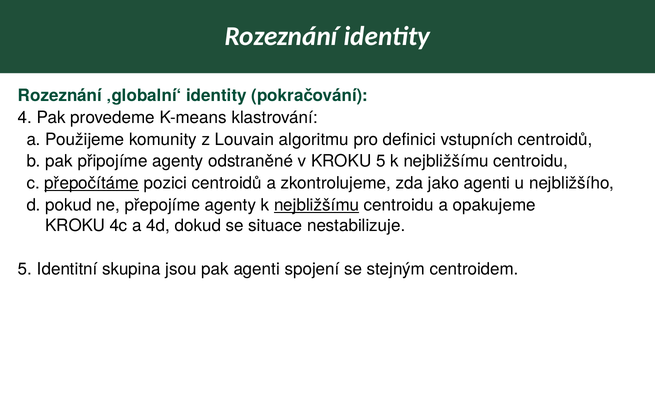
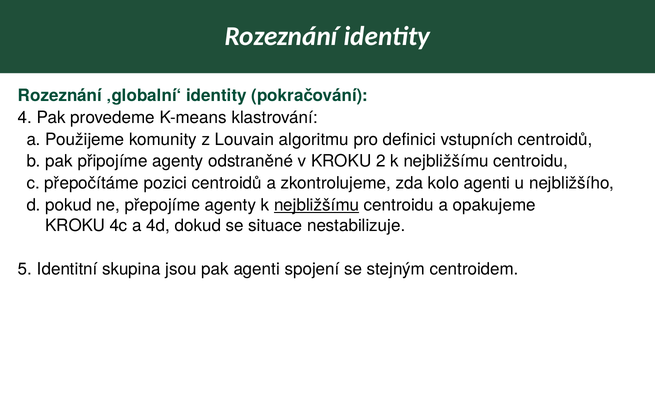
KROKU 5: 5 -> 2 (381, 161)
přepočítáme underline: present -> none (92, 183)
jako: jako -> kolo (443, 183)
